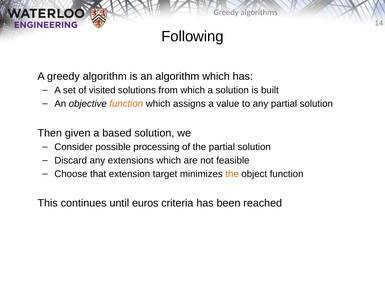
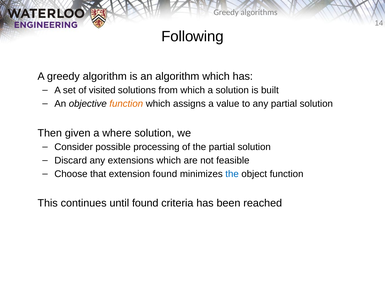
based: based -> where (117, 133)
extension target: target -> found (165, 174)
the colour: orange -> blue (232, 174)
until euros: euros -> found (145, 204)
